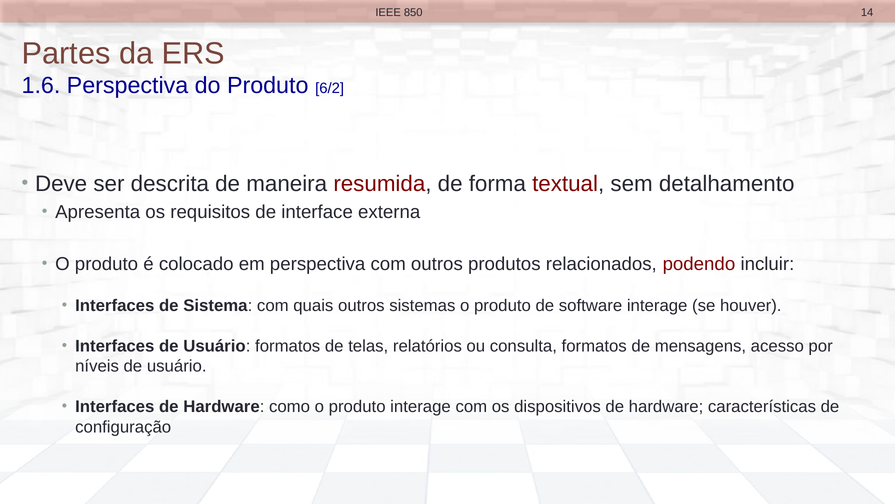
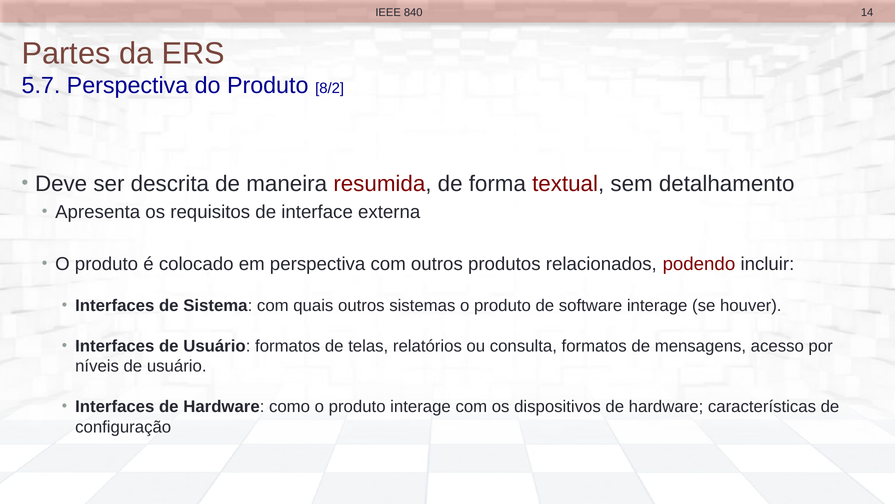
850: 850 -> 840 (413, 13)
1.6: 1.6 -> 5.7 (41, 86)
6/2: 6/2 -> 8/2 (330, 88)
